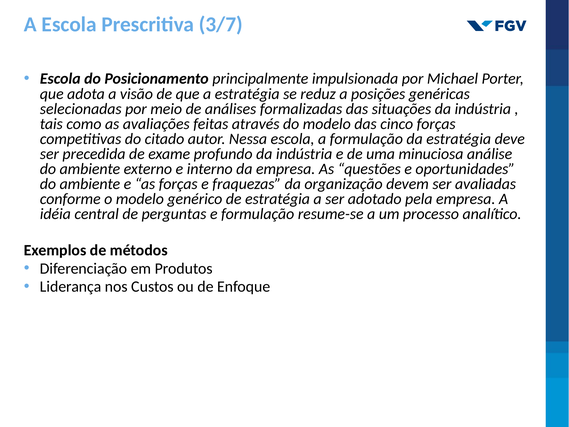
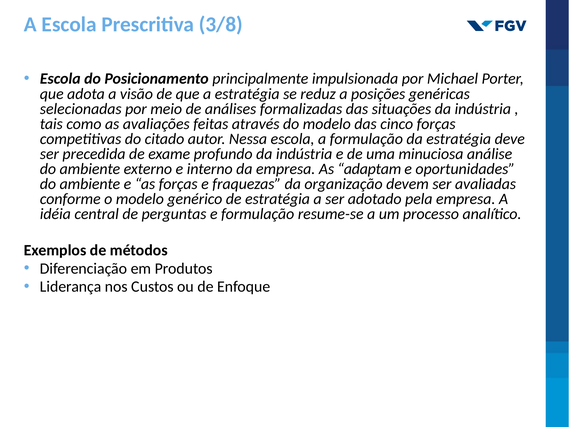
3/7: 3/7 -> 3/8 (221, 24)
questões: questões -> adaptam (369, 169)
